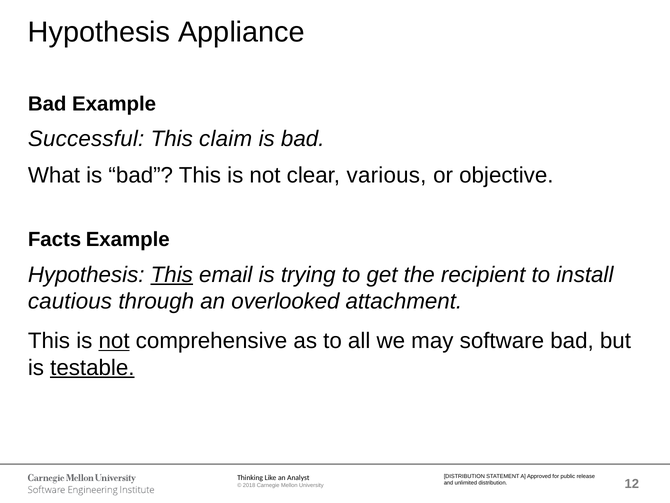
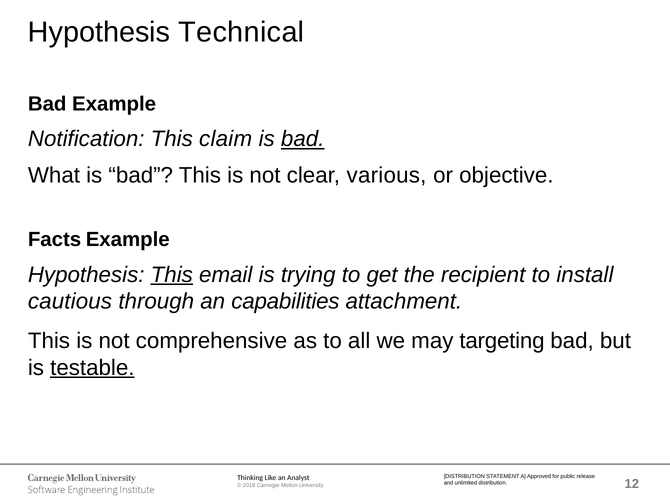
Appliance: Appliance -> Technical (241, 32)
Successful: Successful -> Notification (86, 139)
bad underline: none -> present (303, 139)
overlooked: overlooked -> capabilities (285, 301)
not underline: present -> none (114, 341)
software: software -> targeting (502, 341)
